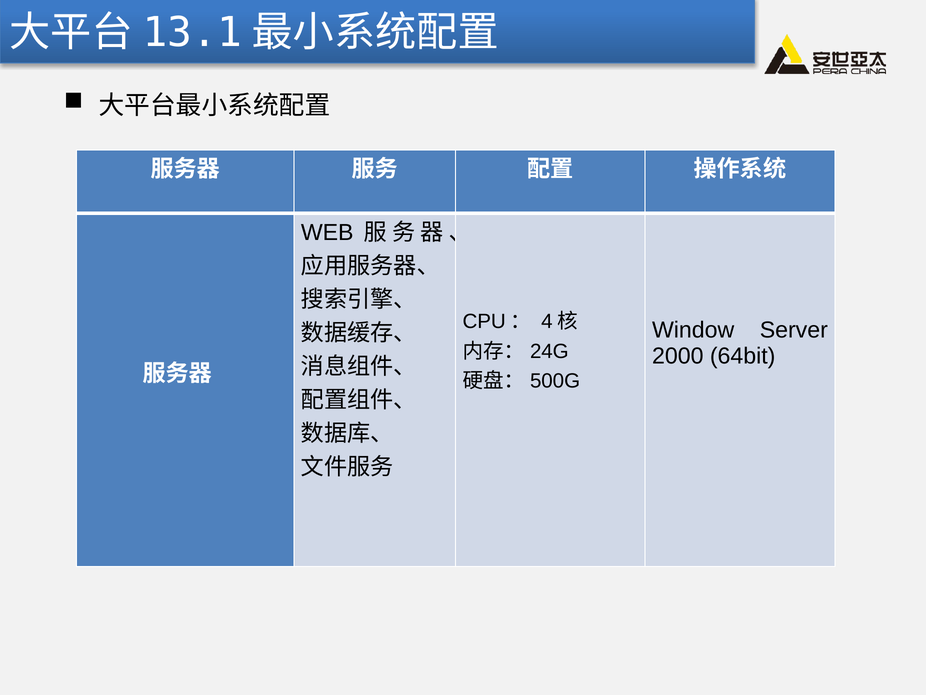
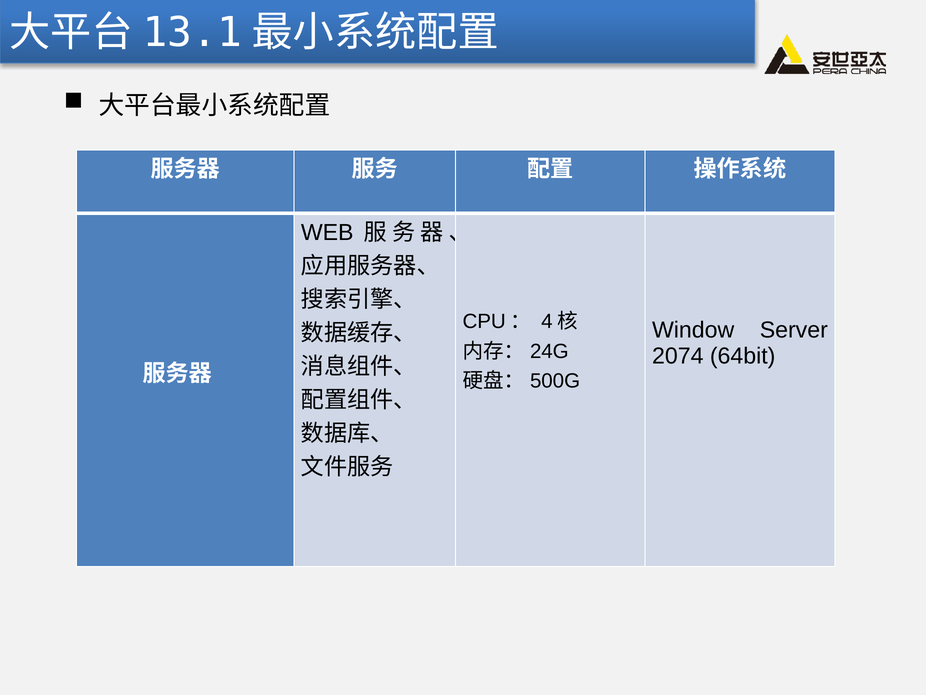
2000: 2000 -> 2074 (678, 356)
